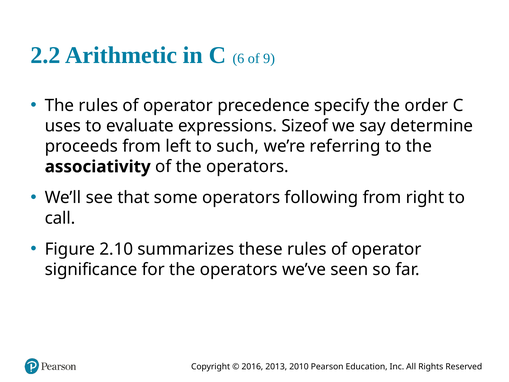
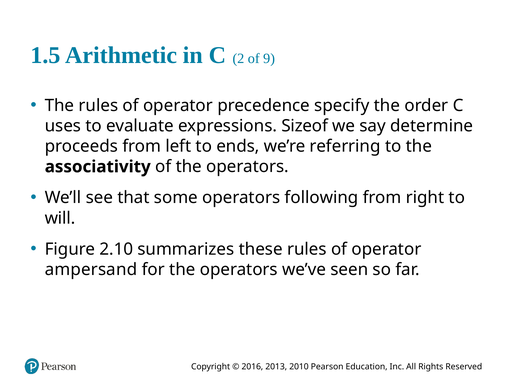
2.2: 2.2 -> 1.5 (46, 55)
6: 6 -> 2 (238, 58)
such: such -> ends (238, 146)
call: call -> will (60, 218)
significance: significance -> ampersand (91, 269)
